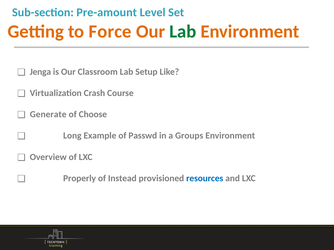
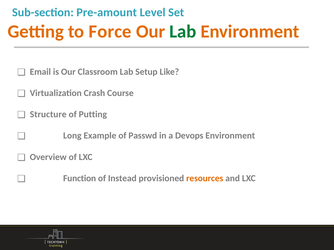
Jenga: Jenga -> Email (40, 72)
Generate: Generate -> Structure (48, 115)
Choose: Choose -> Putting (93, 115)
Groups: Groups -> Devops (189, 136)
Properly: Properly -> Function (80, 179)
resources colour: blue -> orange (205, 179)
